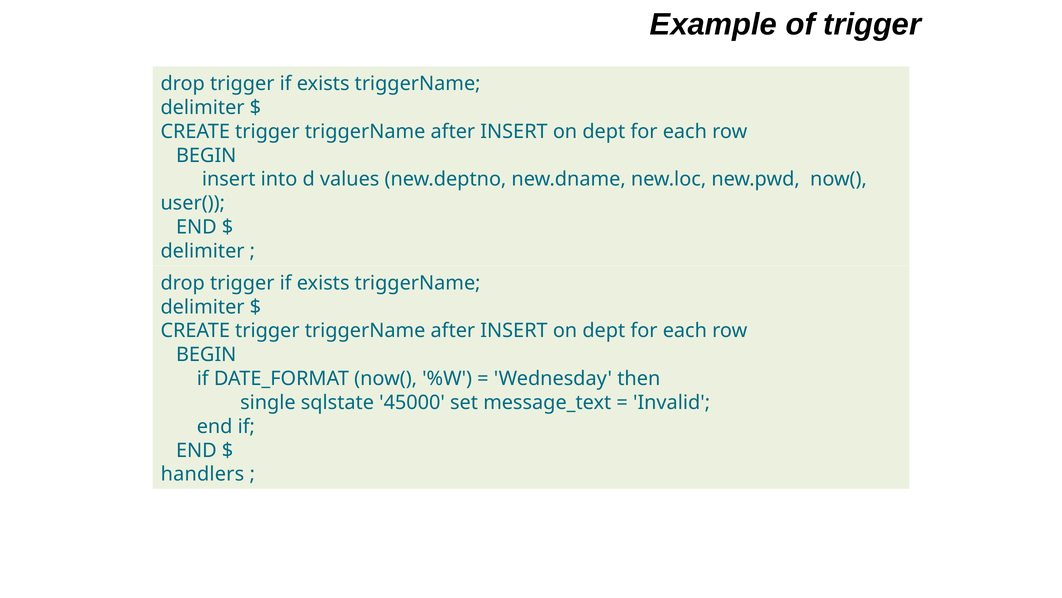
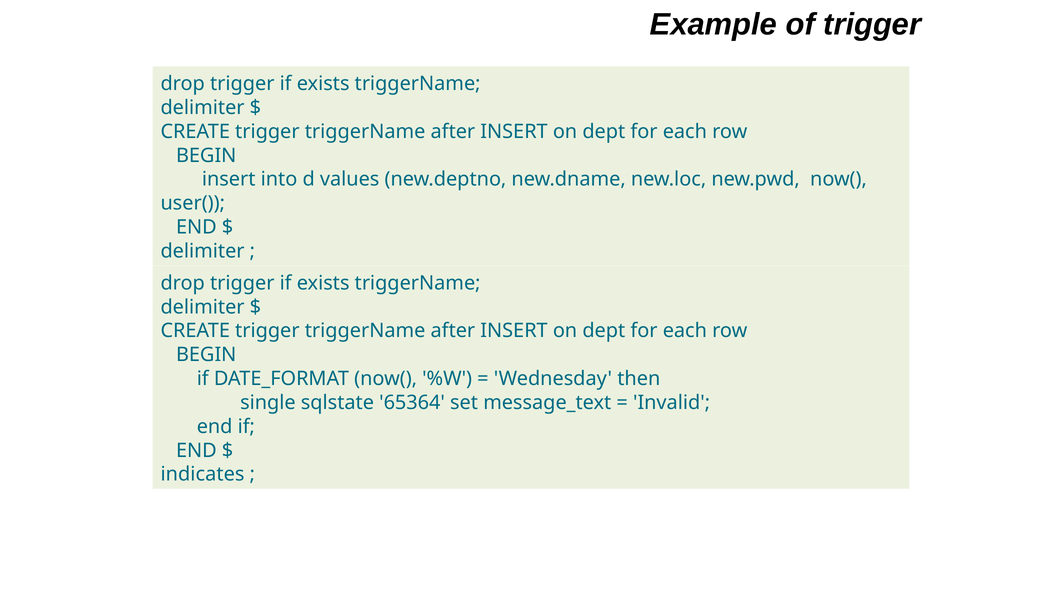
45000: 45000 -> 65364 (412, 402)
handlers: handlers -> indicates (202, 474)
